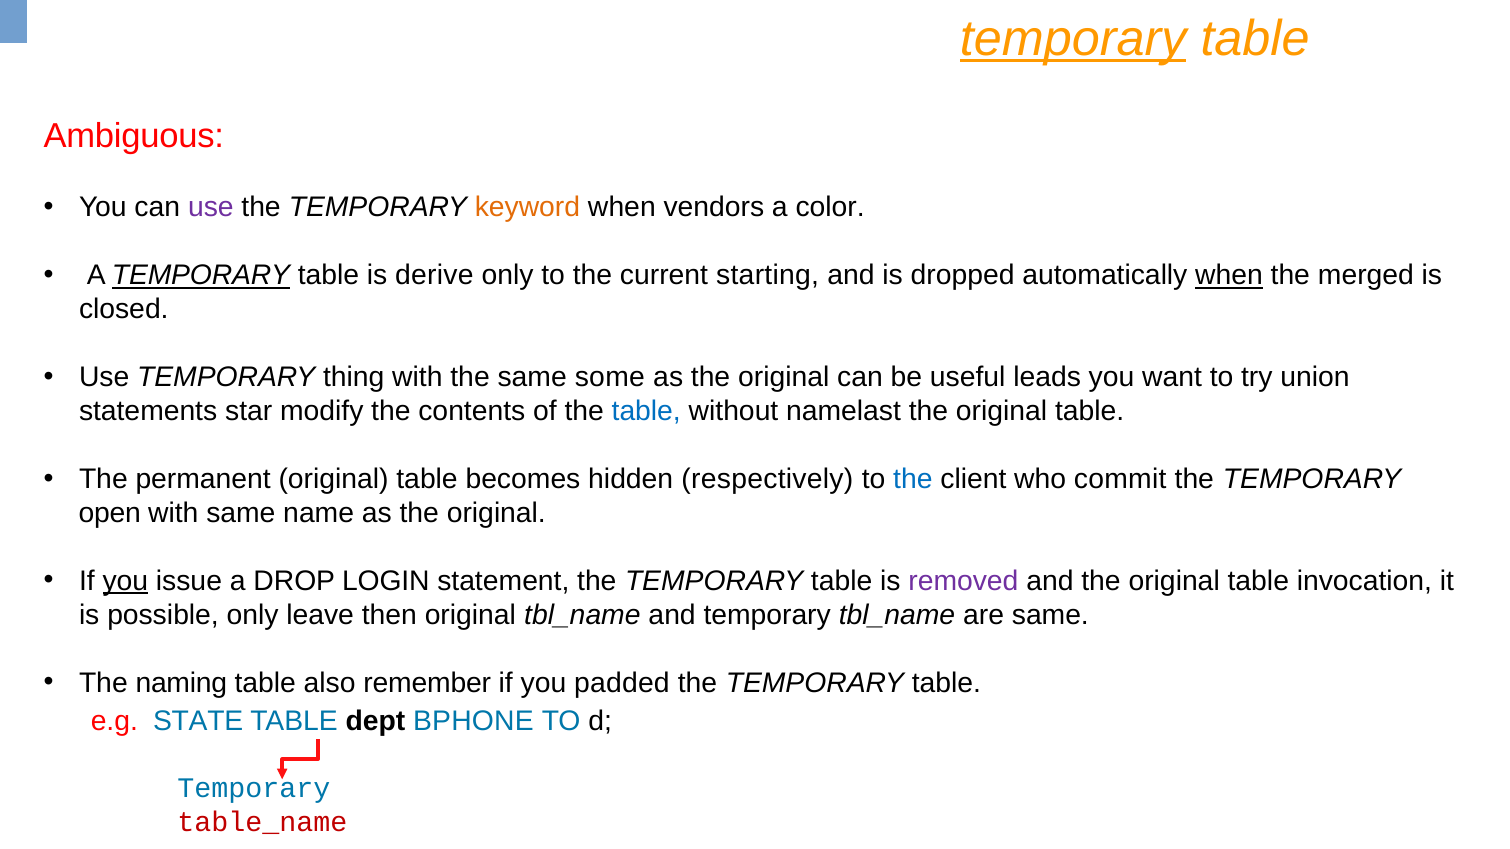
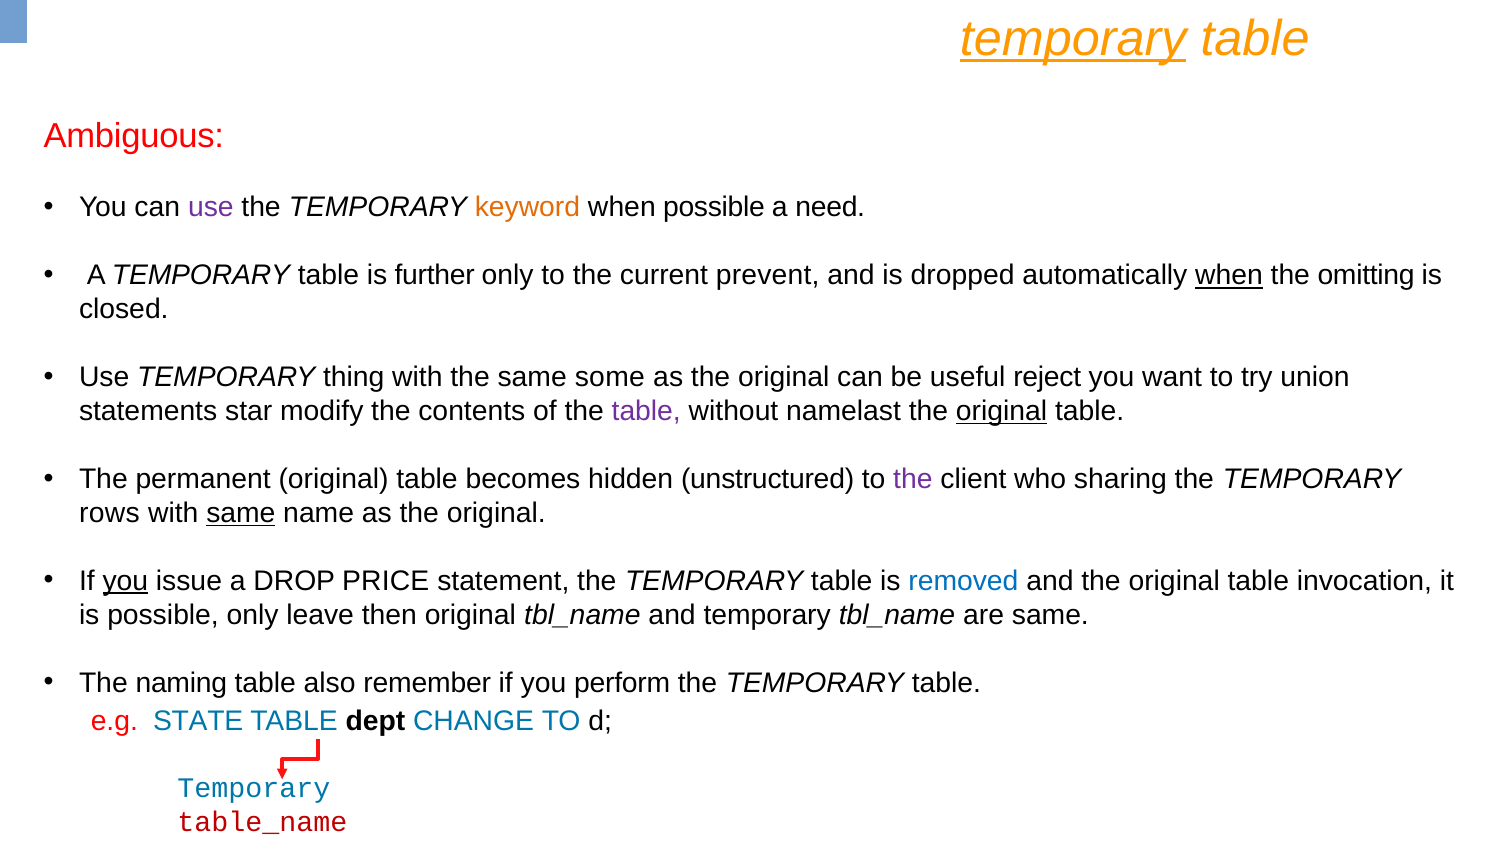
when vendors: vendors -> possible (714, 208)
color: color -> need (830, 208)
TEMPORARY underline: present -> none (201, 276)
derive: derive -> further (435, 276)
starting: starting -> prevent (768, 276)
merged: merged -> omitting (1366, 276)
leads: leads -> reject (1047, 378)
table colour: blue -> purple (646, 412)
original underline: none -> present (1002, 412)
respectively: respectively -> unstructured (768, 480)
the colour: blue -> purple (913, 480)
commit: commit -> sharing (1120, 480)
open: open -> rows (109, 513)
same underline: none -> present (241, 513)
LOGIN: LOGIN -> PRICE (386, 581)
removed colour: purple -> blue (963, 581)
padded: padded -> perform (622, 683)
BPHONE: BPHONE -> CHANGE (474, 721)
